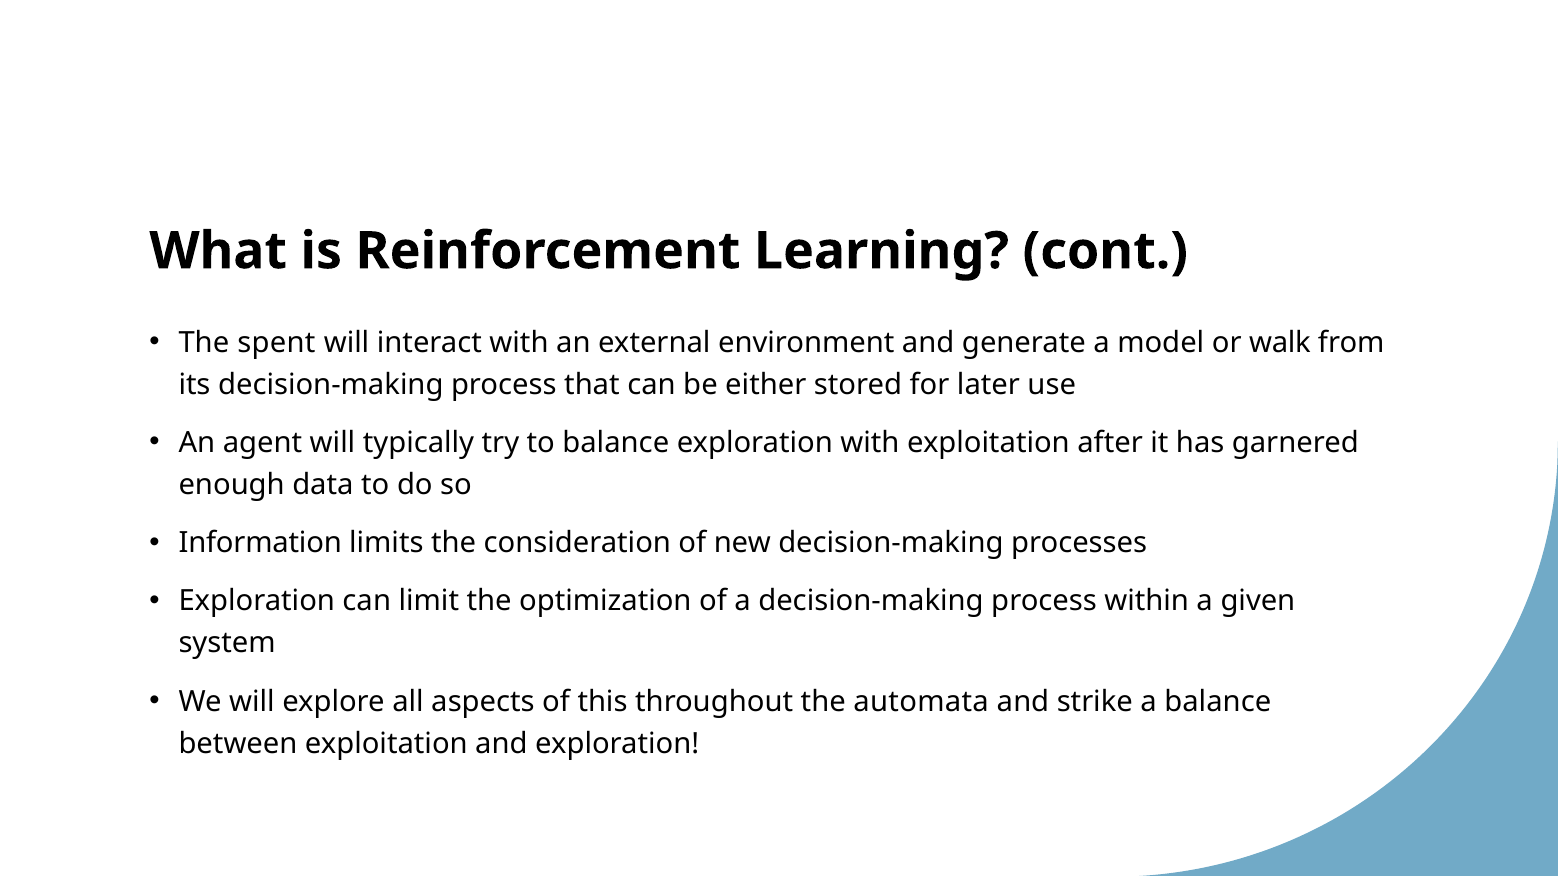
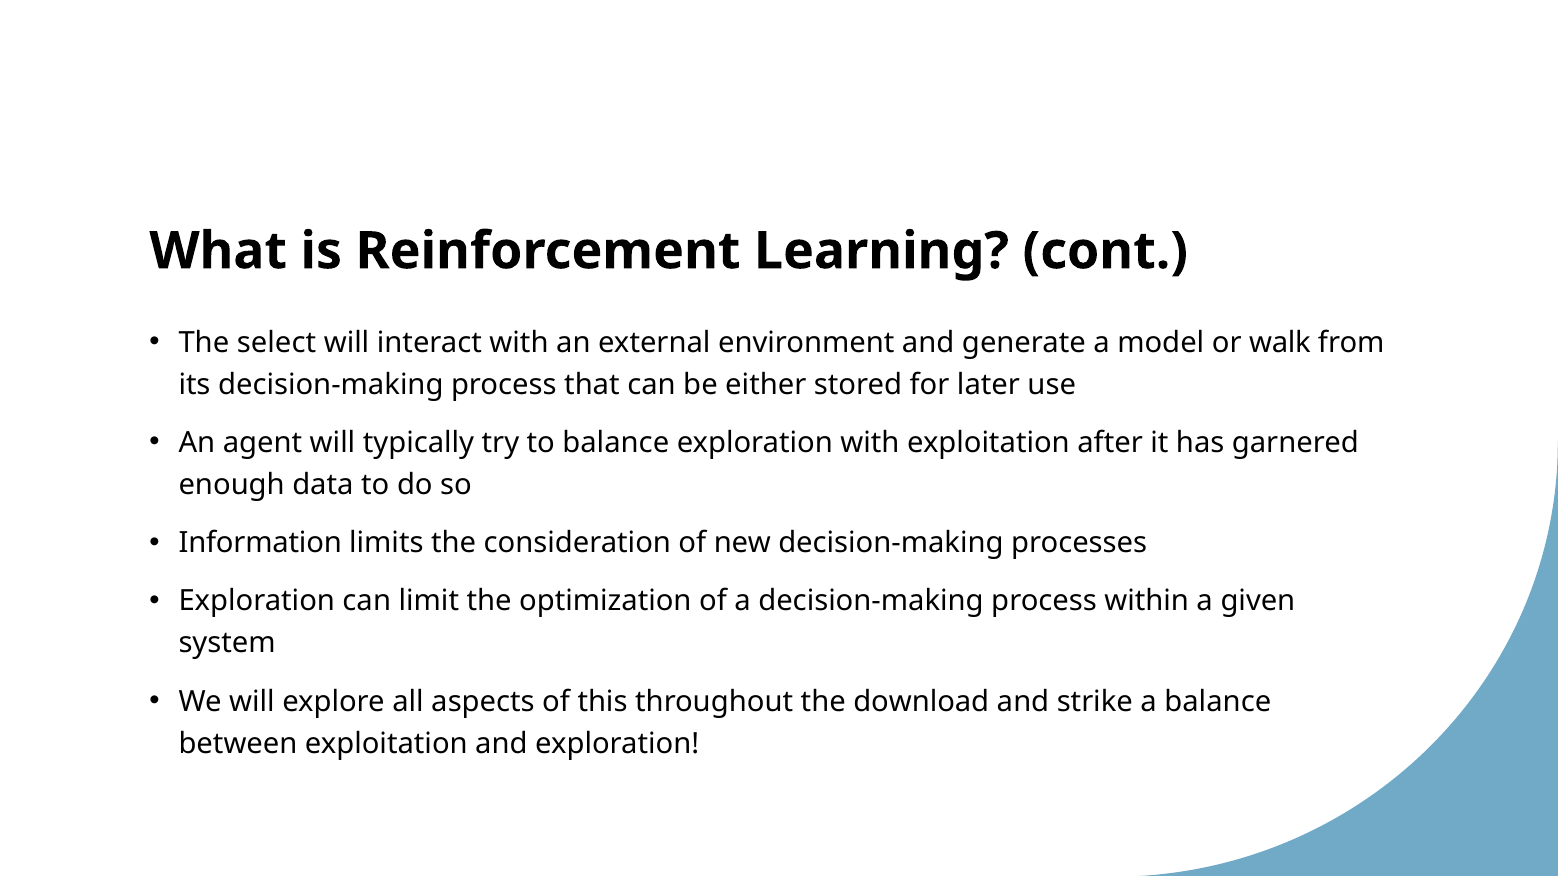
spent: spent -> select (276, 343)
automata: automata -> download (921, 702)
